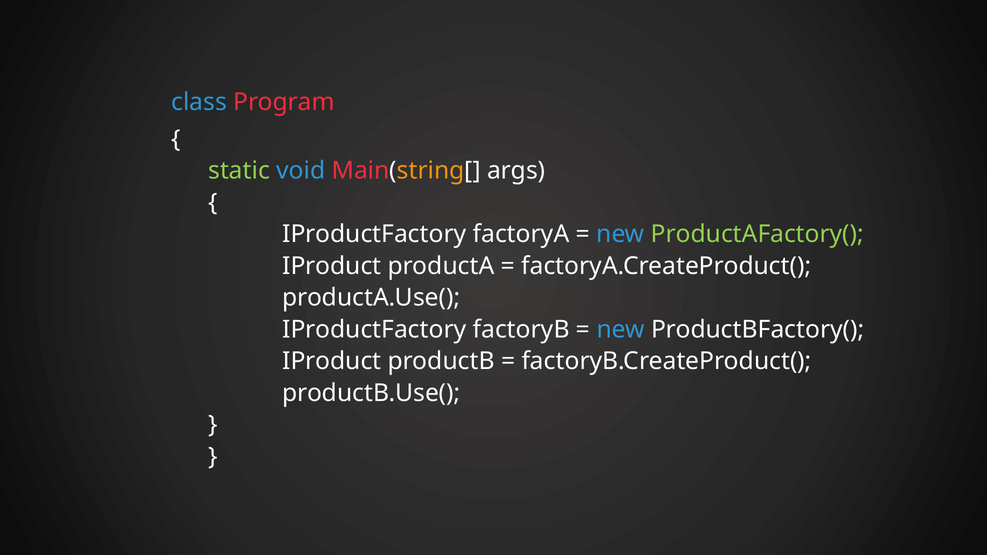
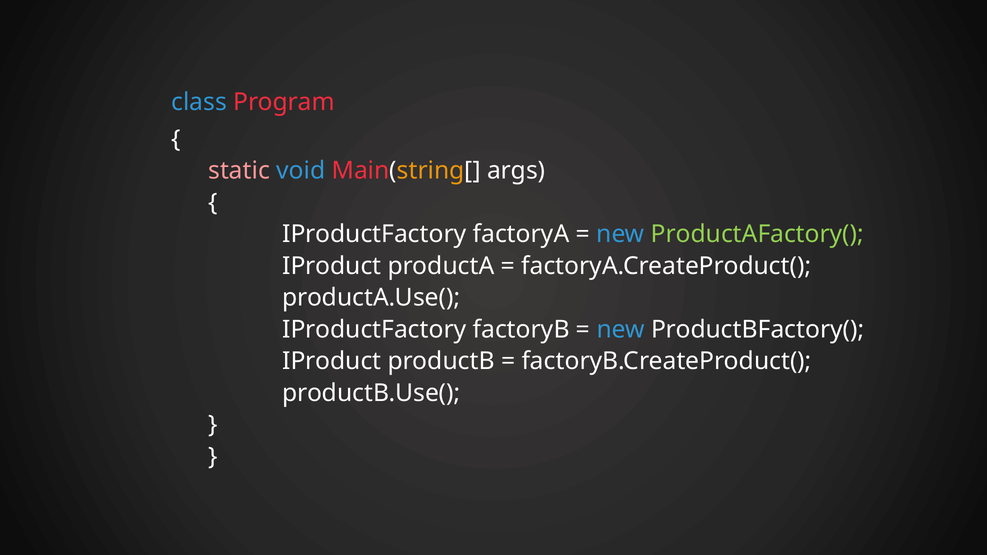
static colour: light green -> pink (239, 171)
